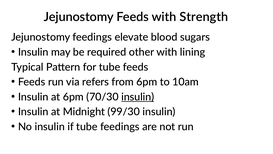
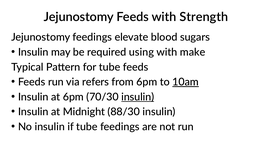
other: other -> using (141, 52)
lining: lining -> make (193, 52)
10am underline: none -> present (186, 82)
99/30: 99/30 -> 88/30 (124, 112)
